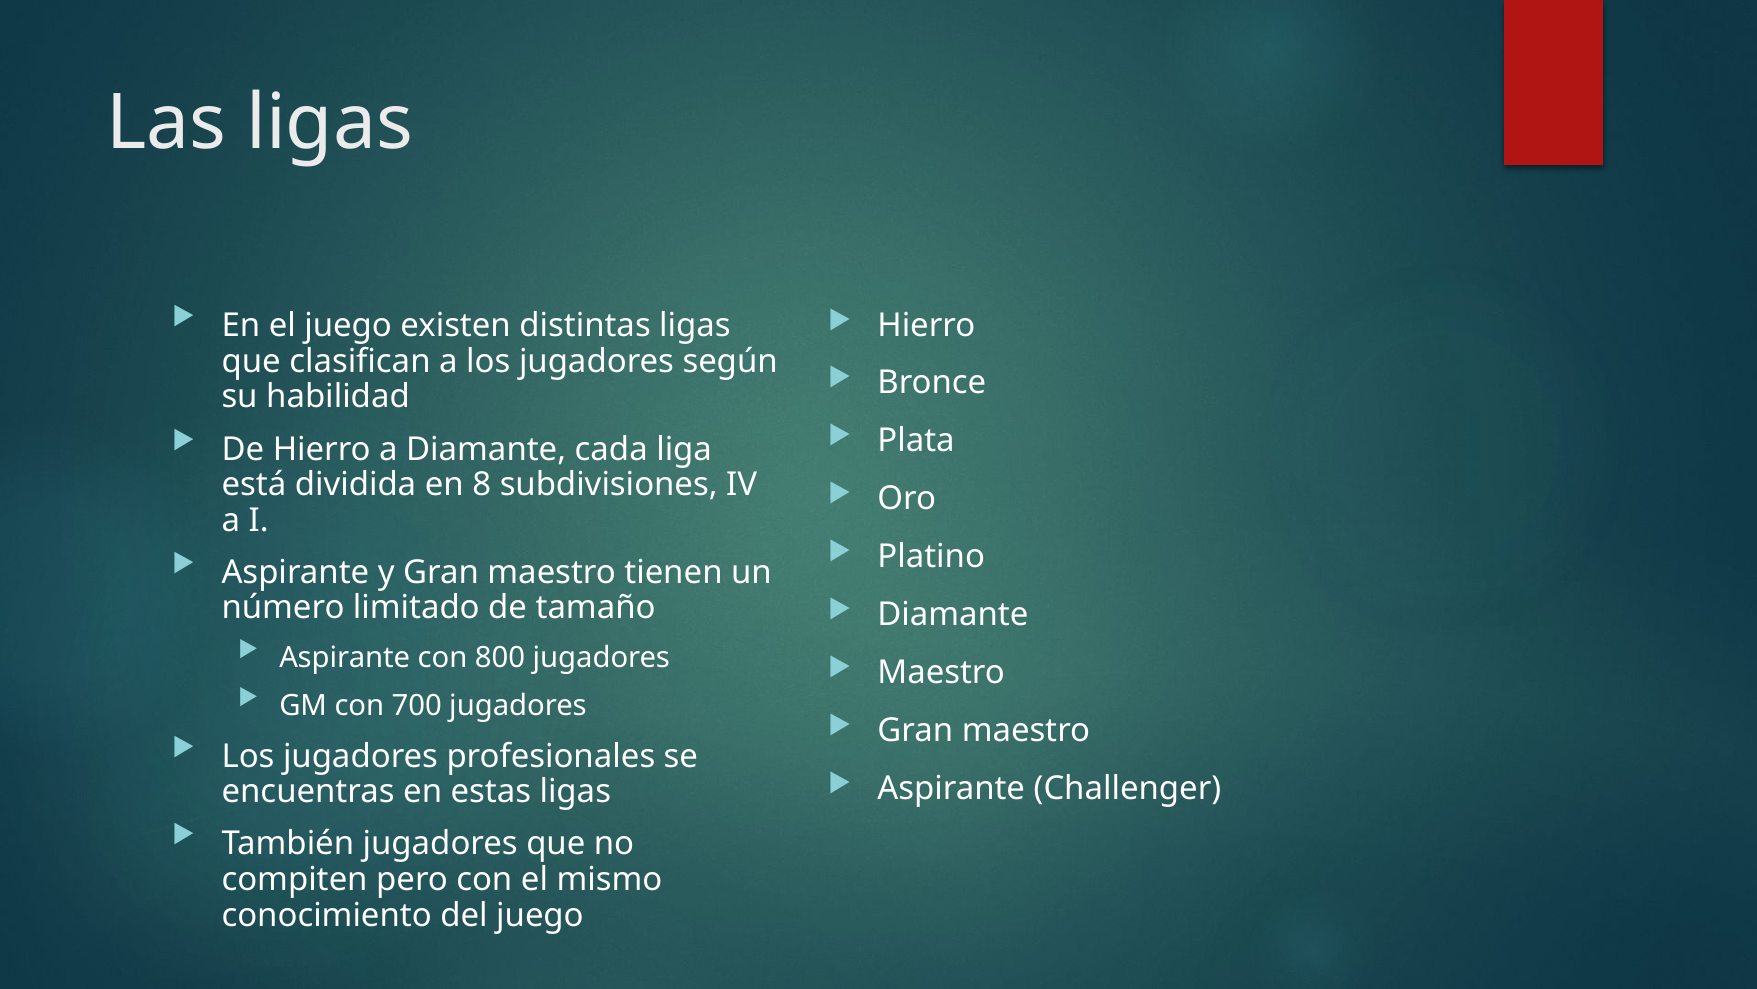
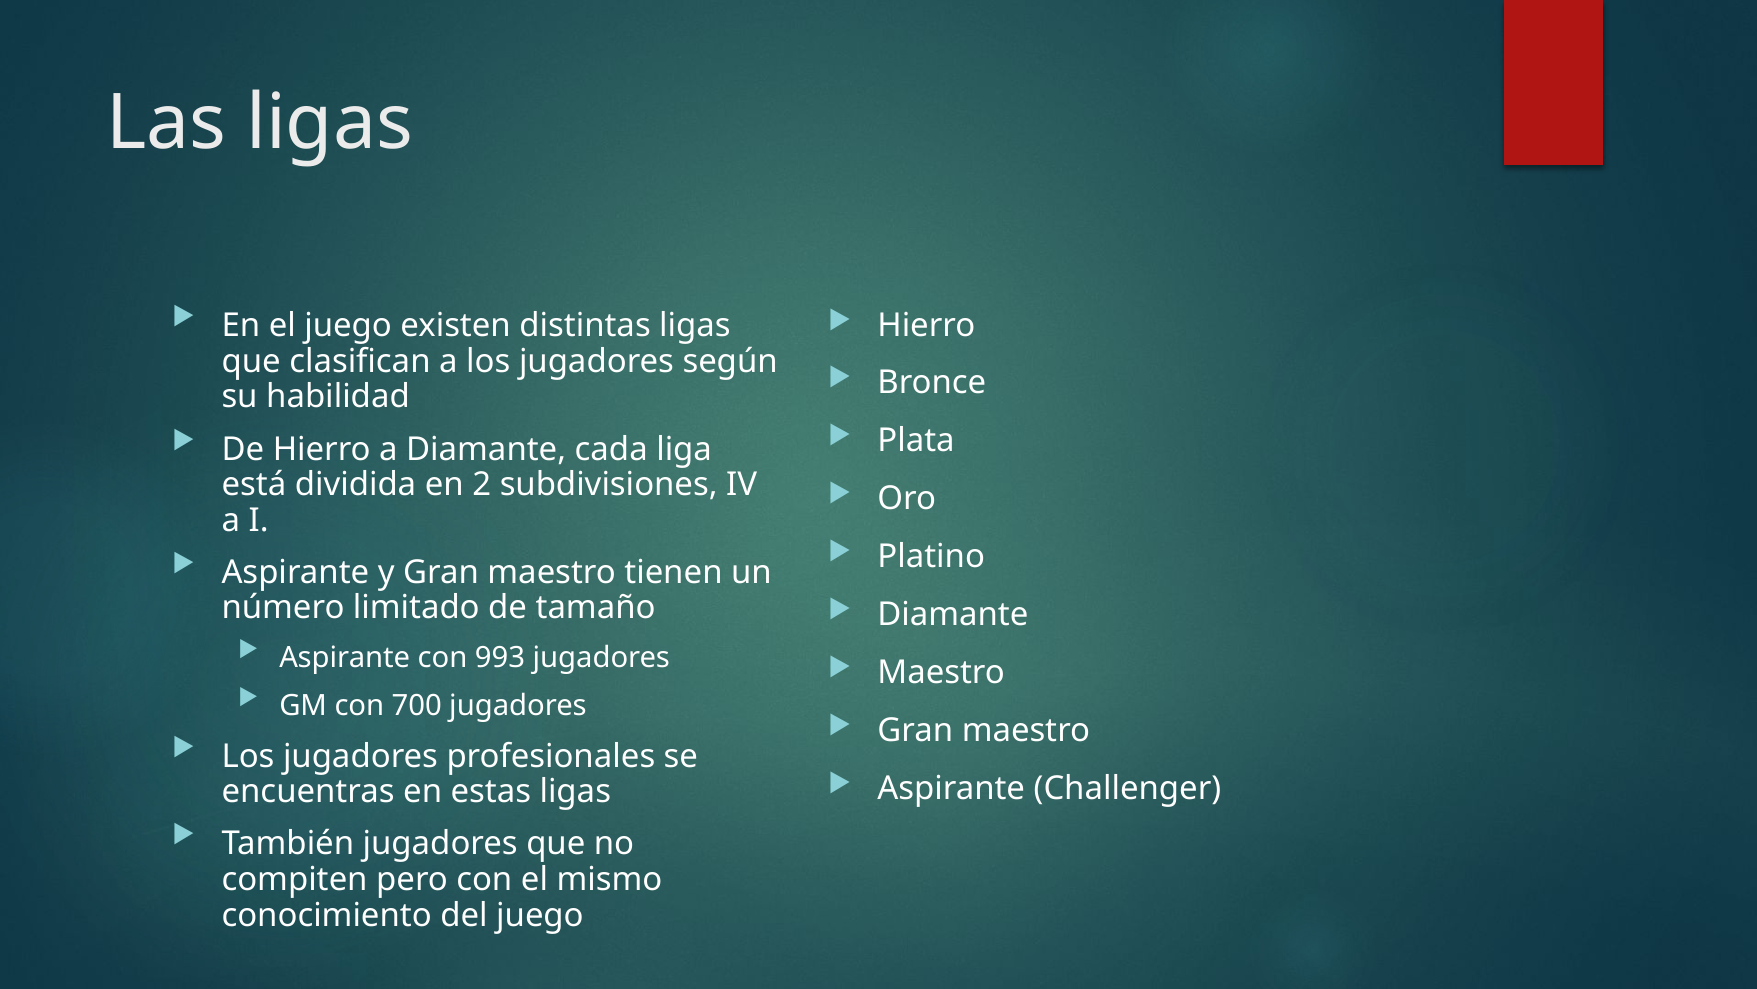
8: 8 -> 2 (482, 484)
800: 800 -> 993 (500, 657)
